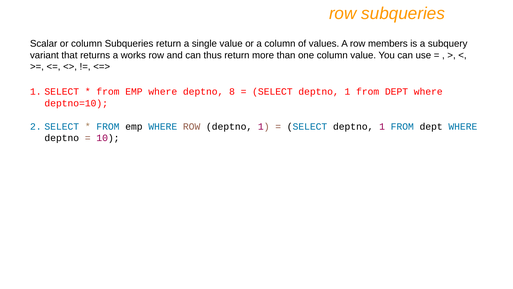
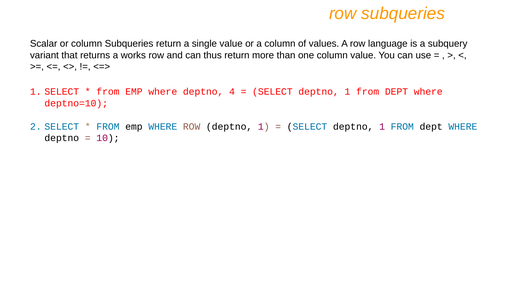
members: members -> language (388, 44)
8: 8 -> 4 (232, 92)
